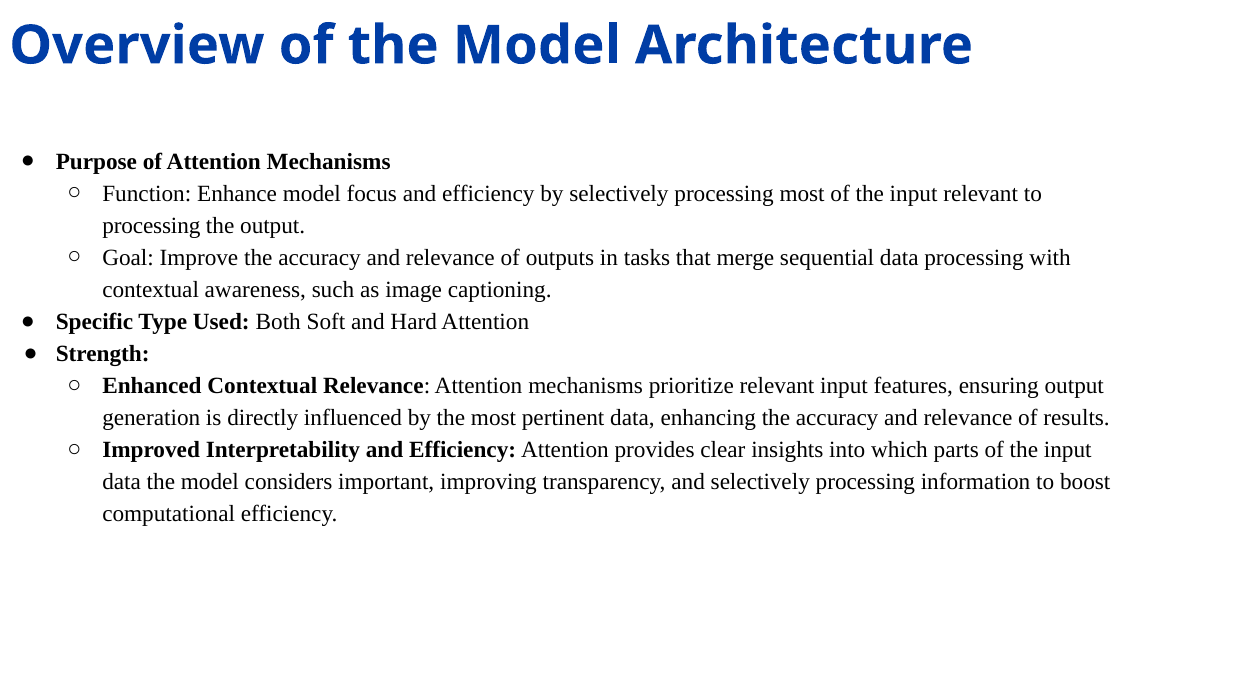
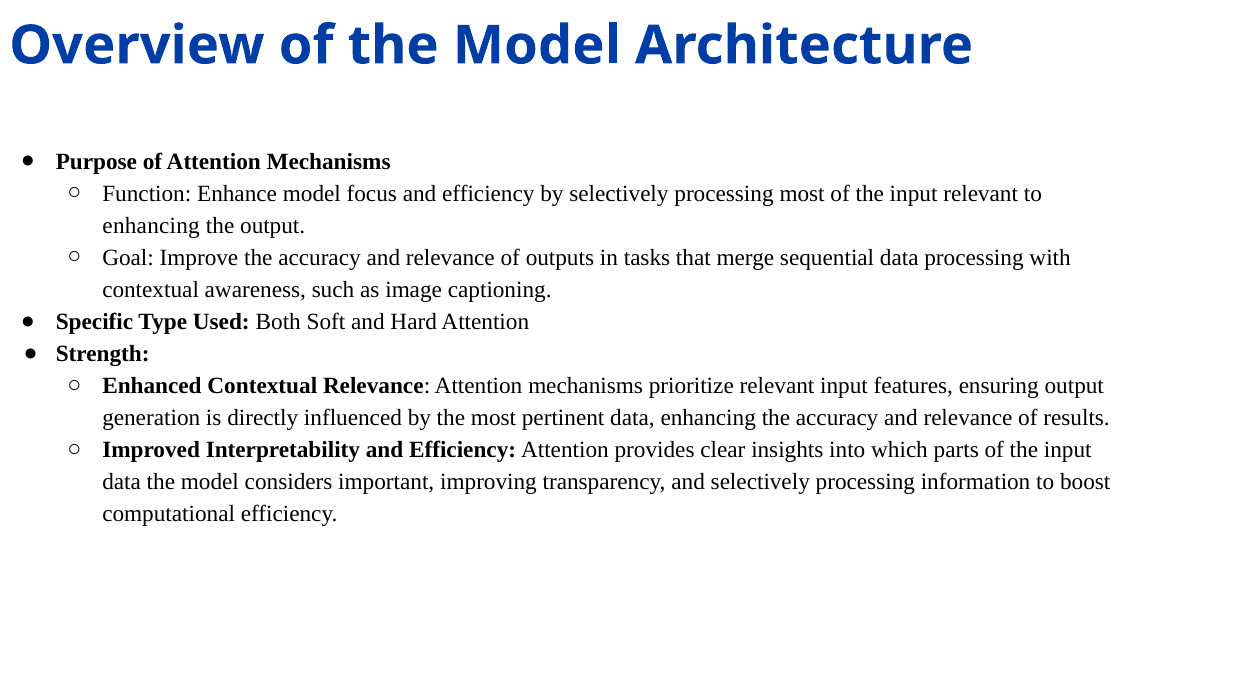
processing: processing -> enhancing (151, 226)
